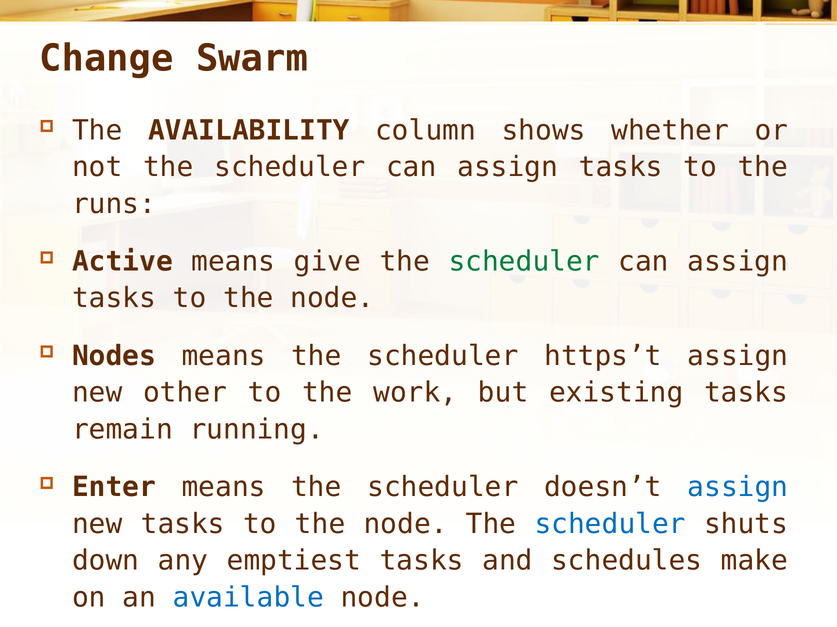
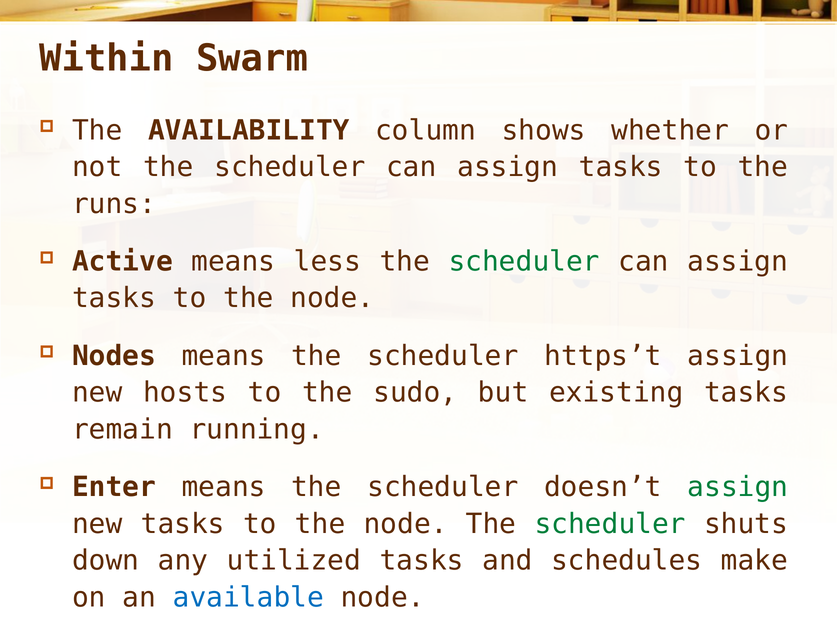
Change: Change -> Within (107, 59)
give: give -> less (327, 262)
other: other -> hosts (185, 393)
work: work -> sudo (415, 393)
assign colour: blue -> green (738, 488)
scheduler colour: blue -> green (610, 525)
emptiest: emptiest -> utilized (294, 561)
